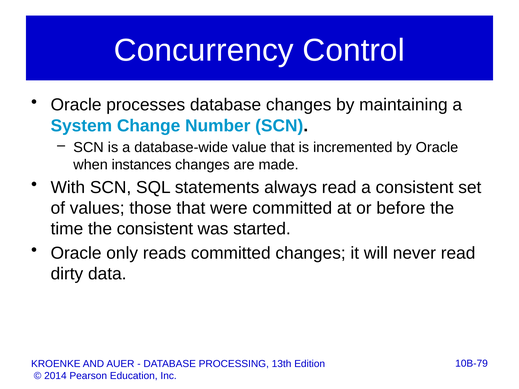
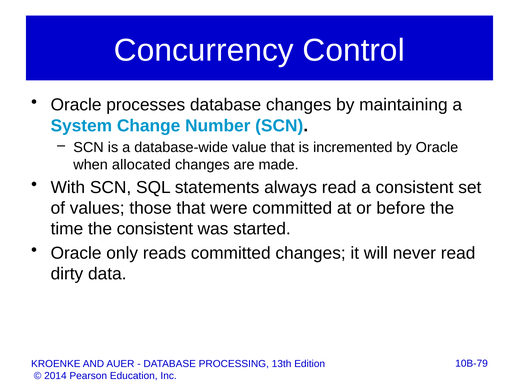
instances: instances -> allocated (141, 165)
